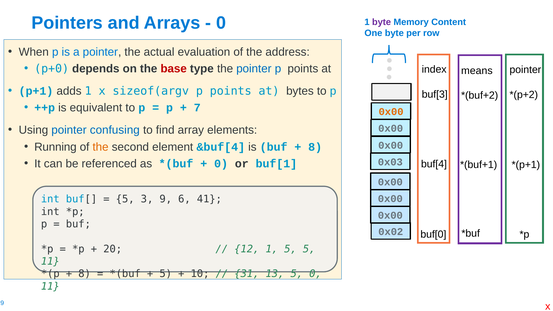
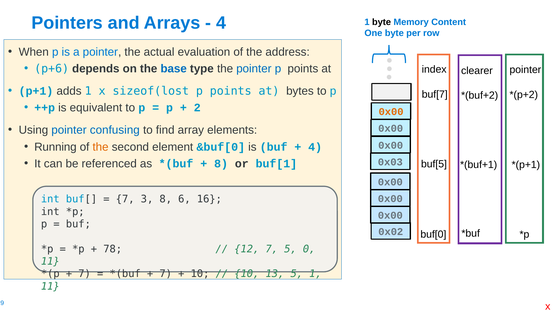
0: 0 -> 4 (221, 23)
byte colour: purple -> black (382, 22)
p+0: p+0 -> p+6 (52, 69)
base colour: red -> blue (174, 69)
means: means -> clearer (477, 71)
sizeof(argv: sizeof(argv -> sizeof(lost (151, 91)
buf[3: buf[3 -> buf[7 (435, 94)
7: 7 -> 2 (197, 108)
&buf[4: &buf[4 -> &buf[0 (221, 147)
8: 8 -> 4 (315, 147)
0: 0 -> 8 (221, 164)
buf[4: buf[4 -> buf[5 (434, 164)
5: 5 -> 7 (125, 199)
3 9: 9 -> 8 (166, 199)
41: 41 -> 16 (209, 199)
20: 20 -> 78 (113, 249)
12 1: 1 -> 7 (272, 249)
5 5: 5 -> 0 (309, 249)
8: 8 -> 7 (85, 274)
5: 5 -> 7 (166, 274)
31: 31 -> 10 (247, 274)
5 0: 0 -> 1 (315, 274)
